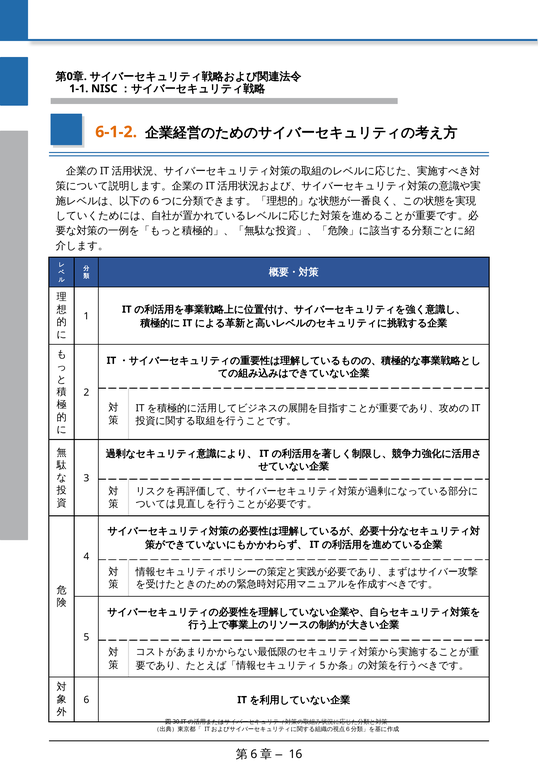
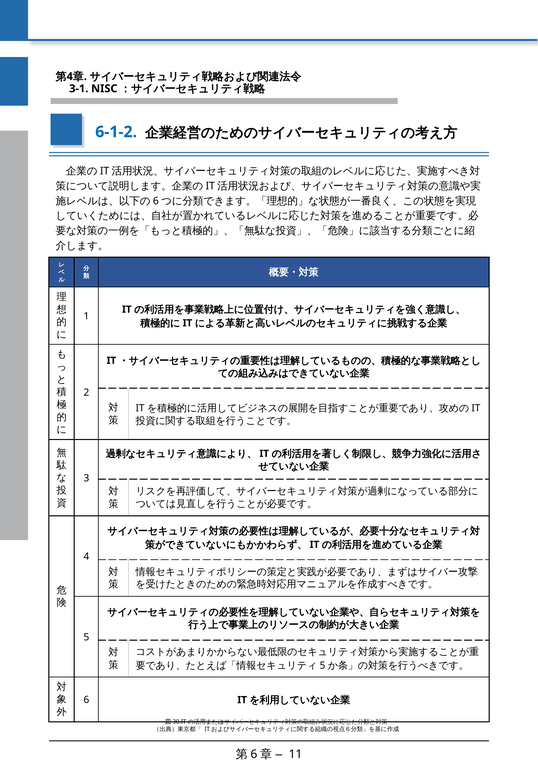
0: 0 -> 4 (70, 76)
1-1: 1-1 -> 3-1 (79, 89)
6-1-2 colour: orange -> blue (116, 132)
16: 16 -> 11 (296, 754)
